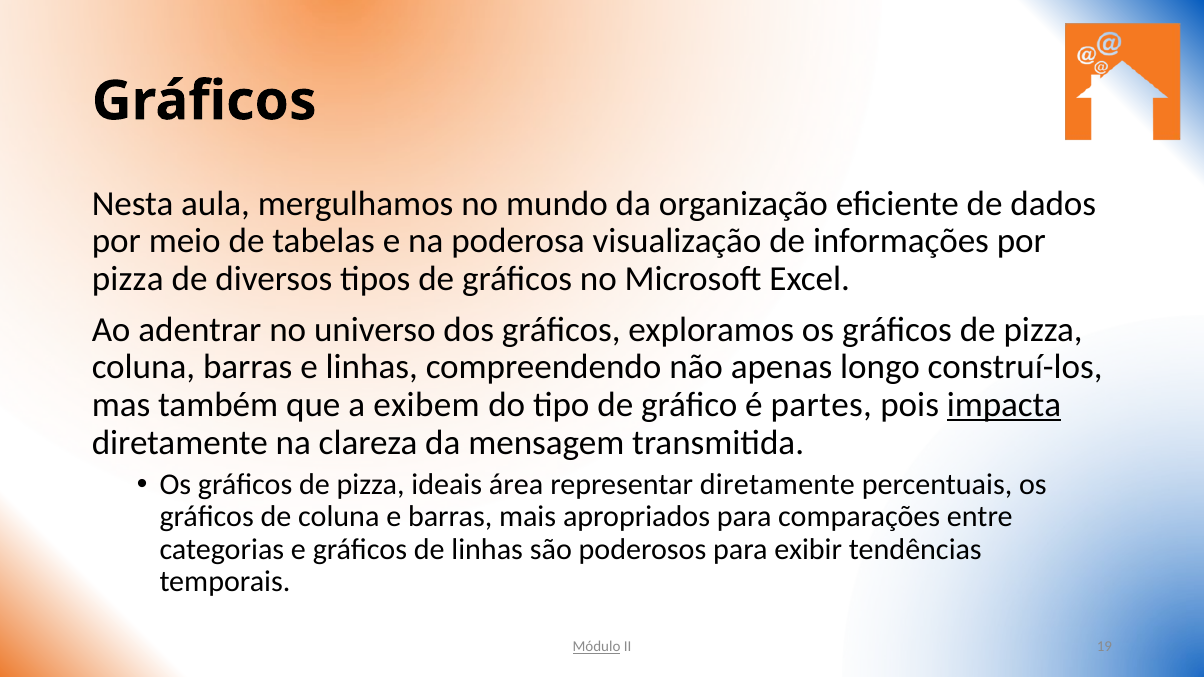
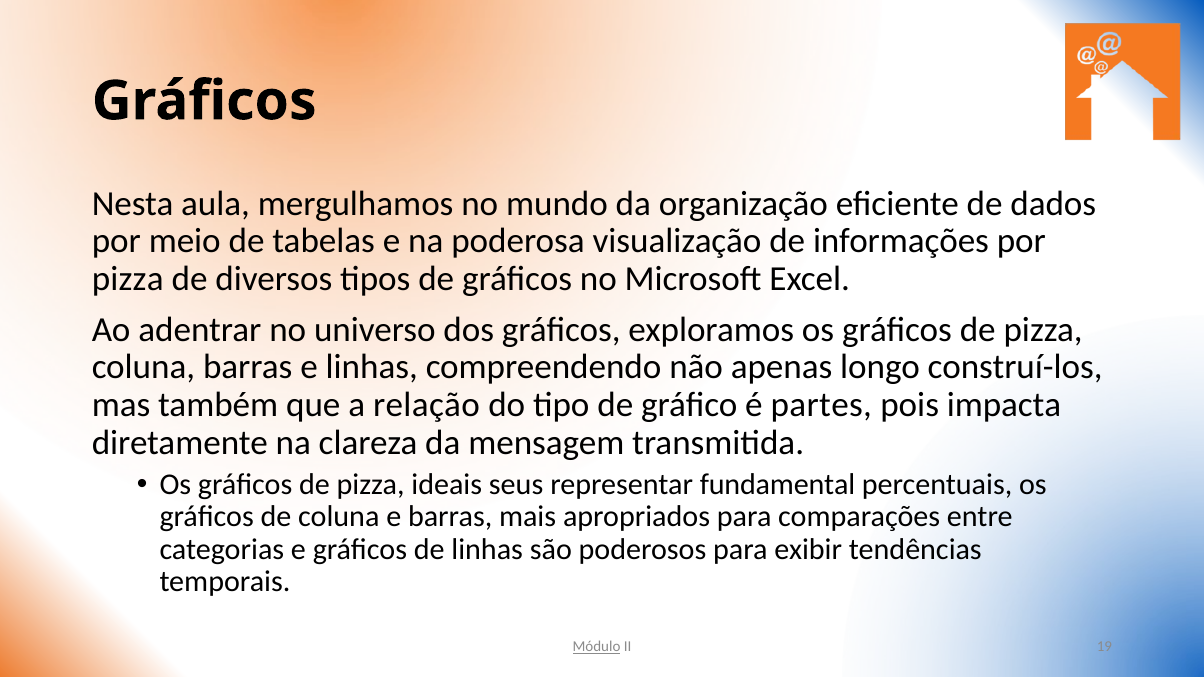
exibem: exibem -> relação (426, 405)
impacta underline: present -> none (1004, 405)
área: área -> seus (516, 485)
representar diretamente: diretamente -> fundamental (778, 485)
